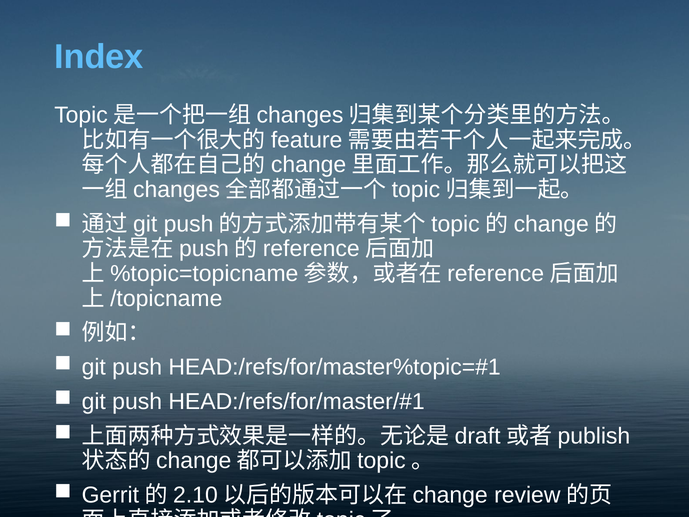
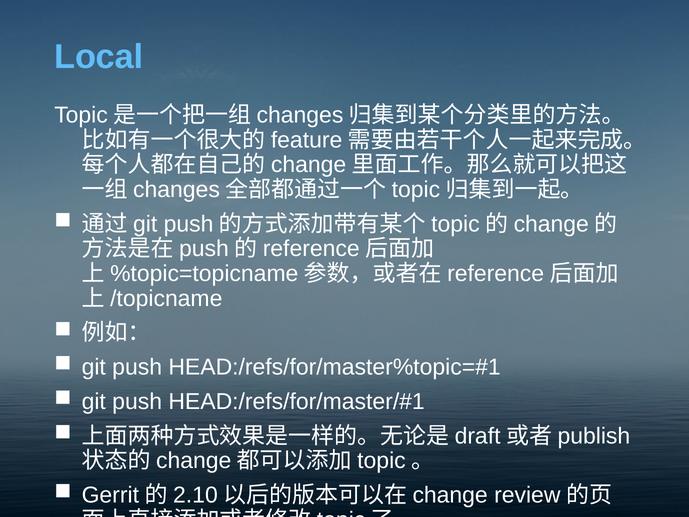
Index: Index -> Local (99, 57)
